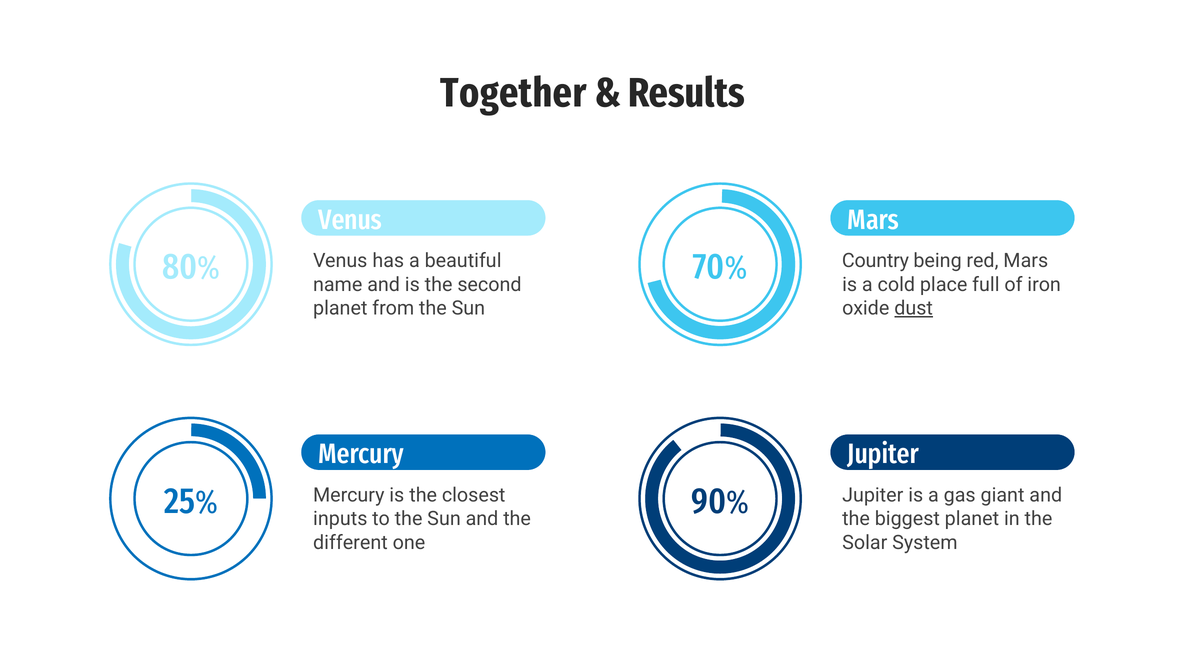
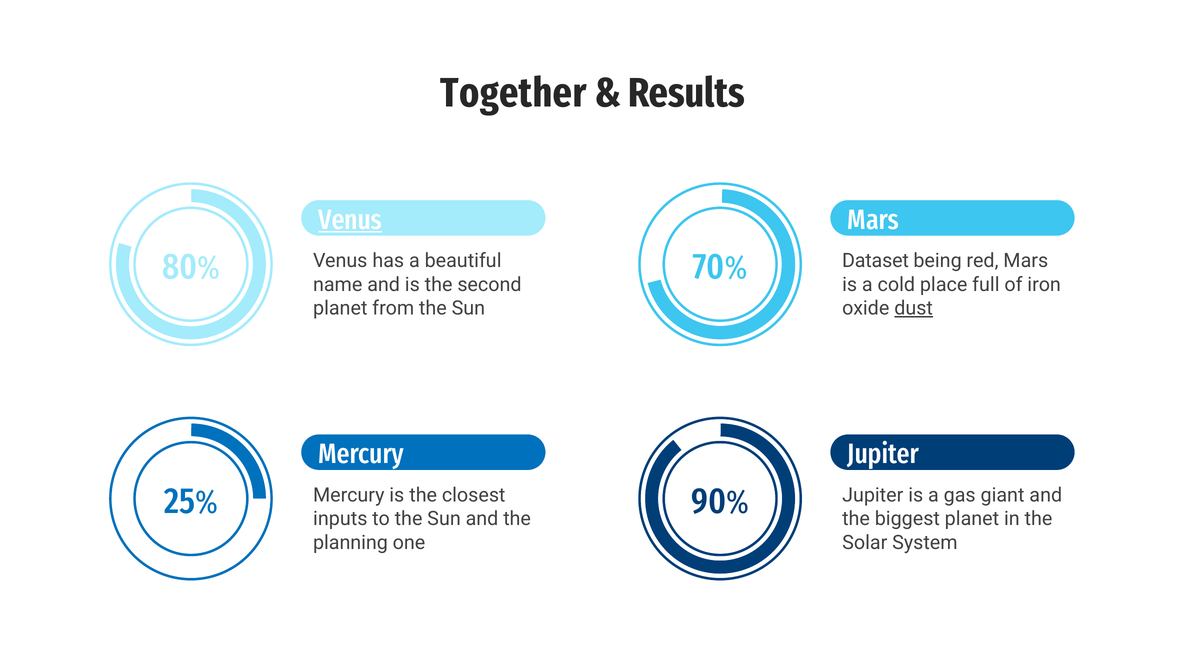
Venus underline: none -> present (350, 220)
Country: Country -> Dataset (875, 261)
different: different -> planning (350, 542)
